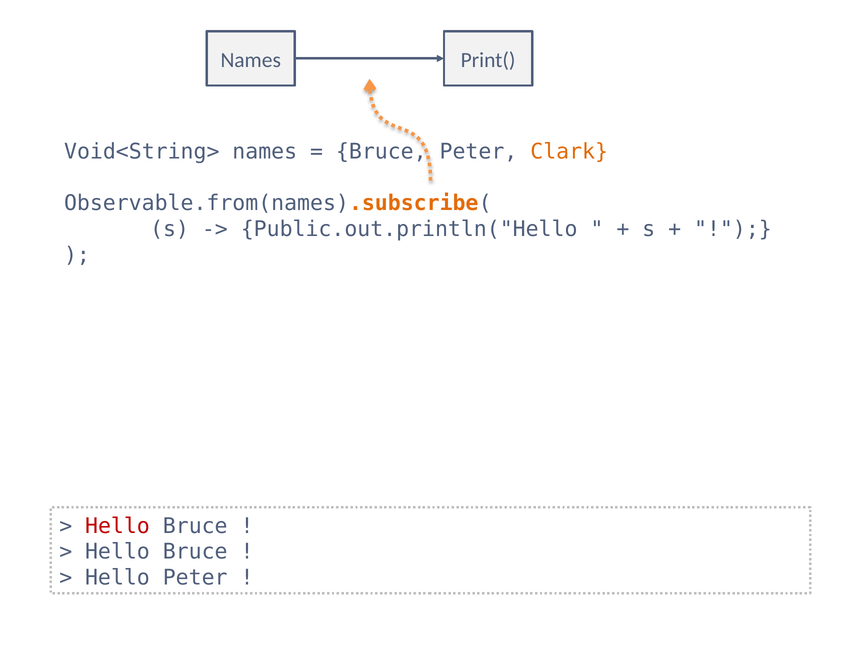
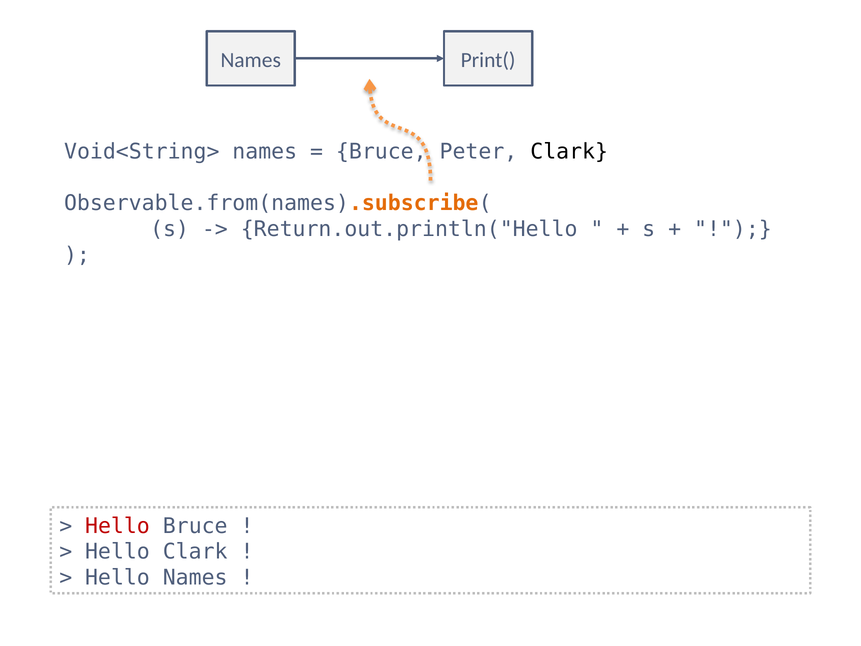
Clark colour: orange -> black (569, 152)
Public.out.println("Hello: Public.out.println("Hello -> Return.out.println("Hello (409, 229)
Bruce: Bruce -> Clark (195, 552)
Hello Peter: Peter -> Names (195, 577)
